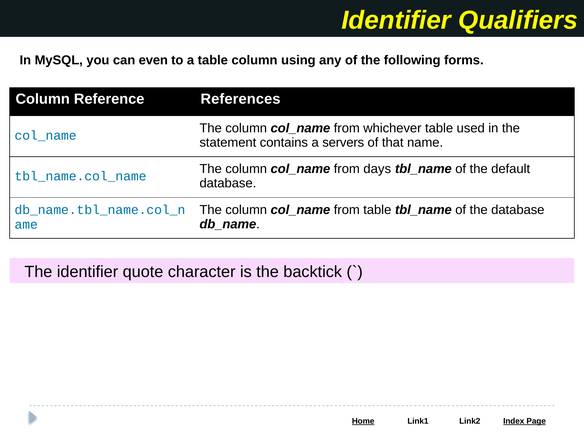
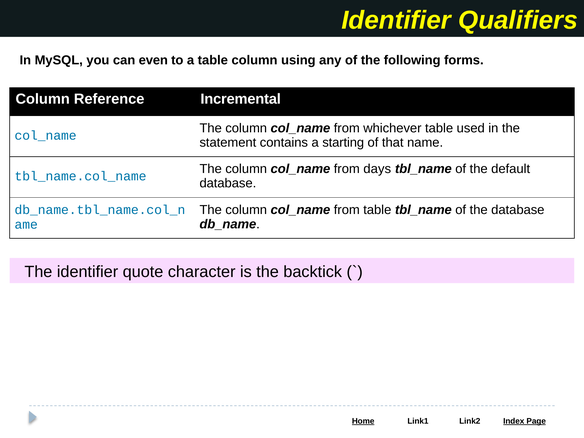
References: References -> Incremental (241, 99)
servers: servers -> starting (343, 143)
